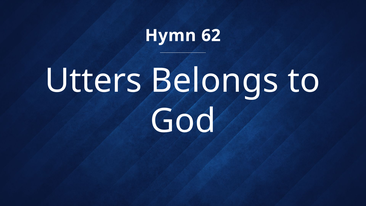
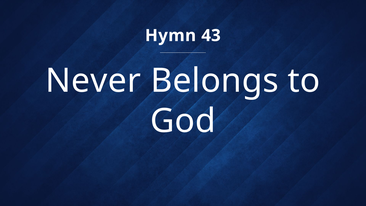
62: 62 -> 43 (211, 36)
Utters: Utters -> Never (93, 81)
